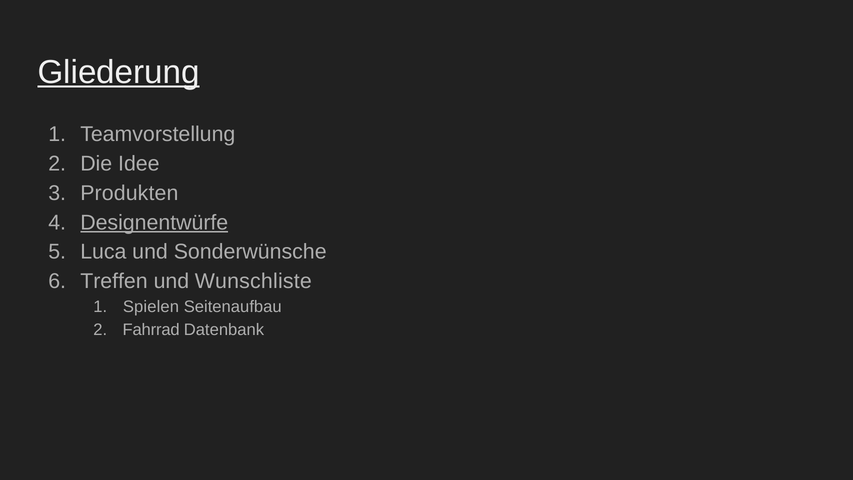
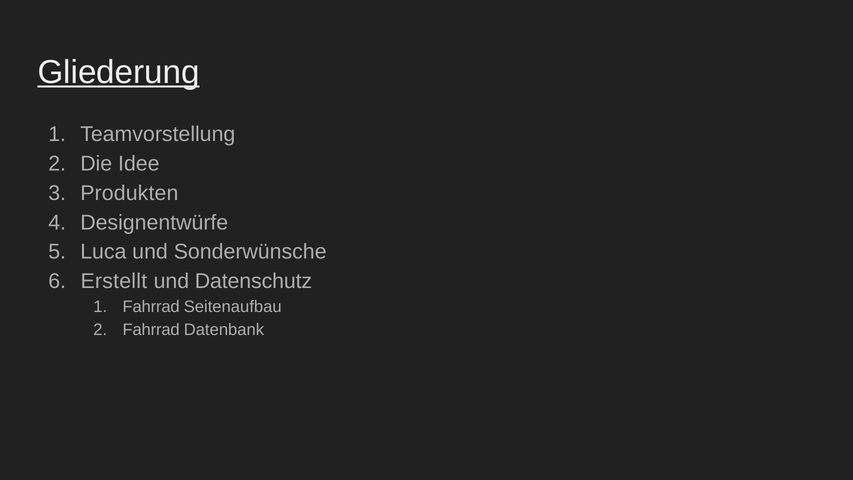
Designentwürfe underline: present -> none (154, 222)
Treffen: Treffen -> Erstellt (114, 281)
Wunschliste: Wunschliste -> Datenschutz (253, 281)
Spielen: Spielen -> Fahrrad (151, 307)
